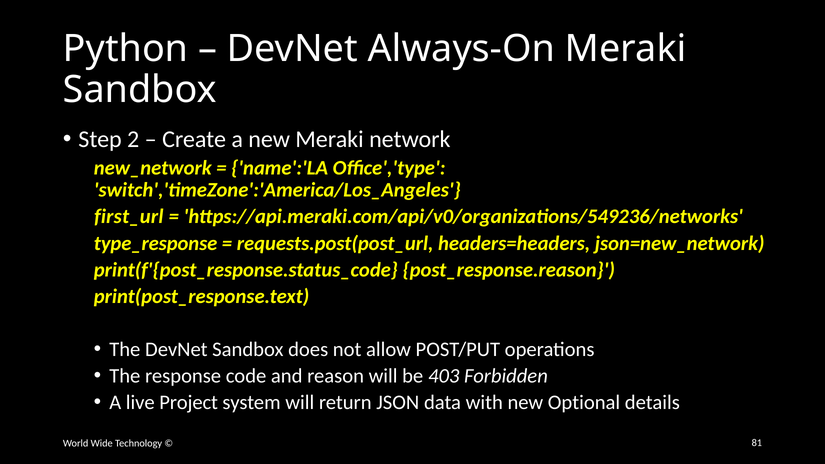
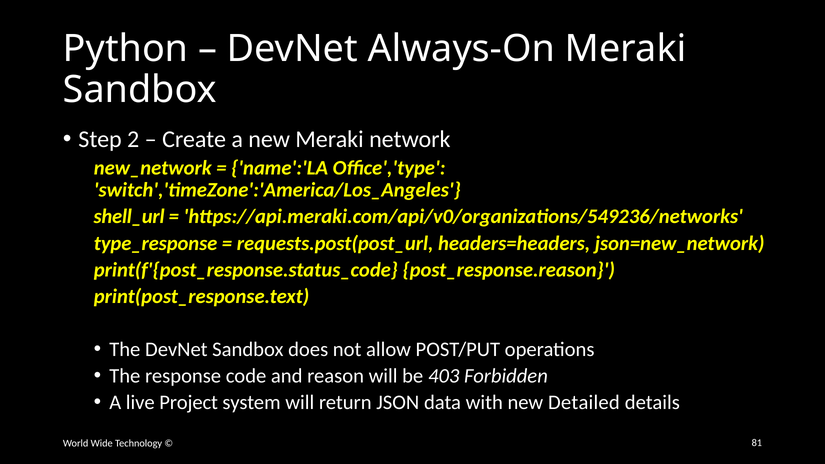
first_url: first_url -> shell_url (129, 217)
Optional: Optional -> Detailed (584, 403)
